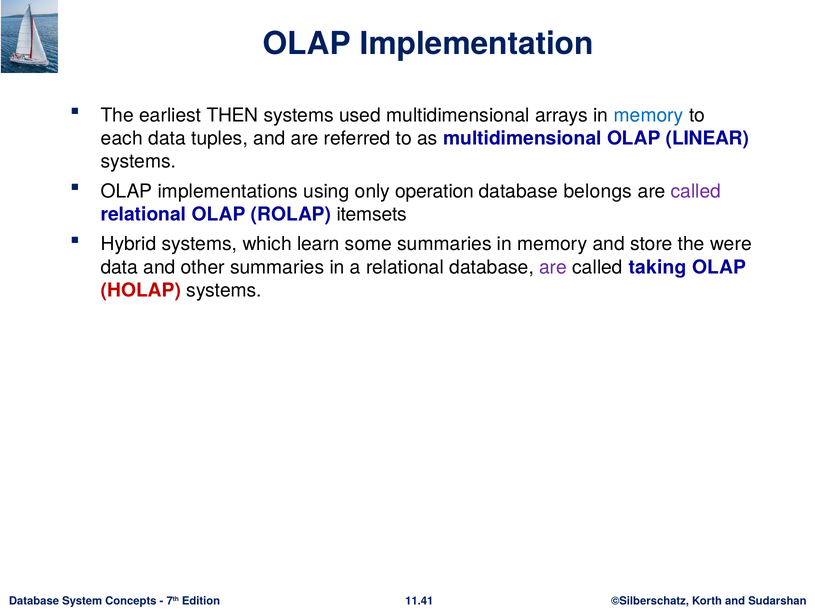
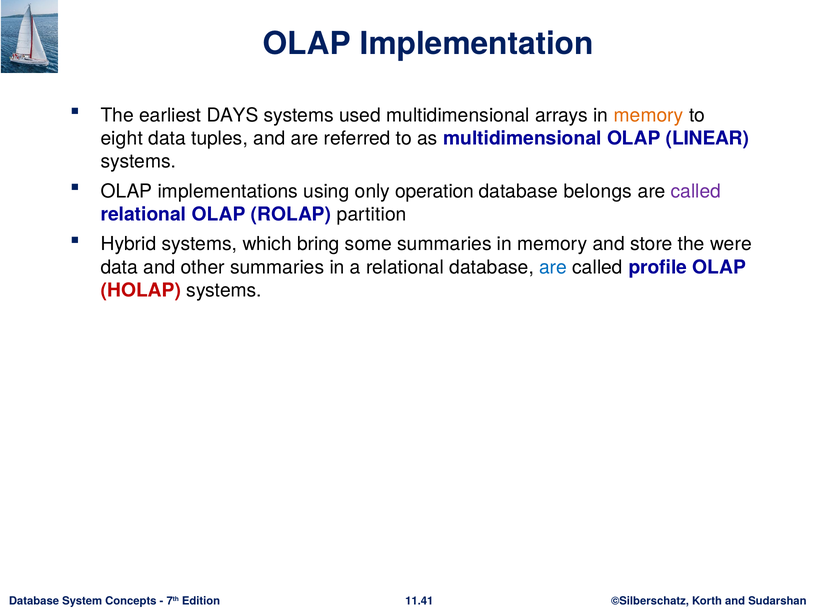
THEN: THEN -> DAYS (232, 115)
memory colour: blue -> orange (649, 115)
each: each -> eight (122, 138)
itemsets: itemsets -> partition (372, 214)
learn: learn -> bring (318, 244)
are colour: purple -> blue (553, 267)
taking: taking -> profile (658, 267)
